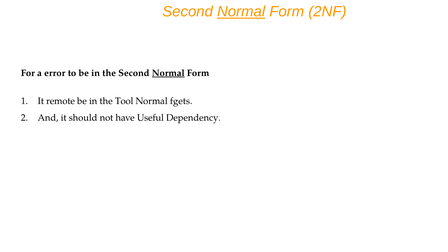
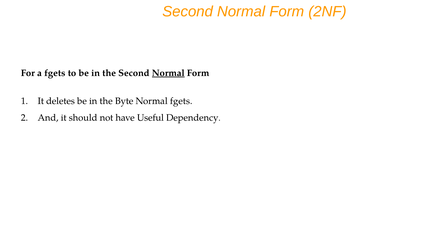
Normal underline: present -> none (241, 12)
a error: error -> fgets (55, 73)
remote: remote -> deletes (61, 101)
Tool: Tool -> Byte (124, 101)
